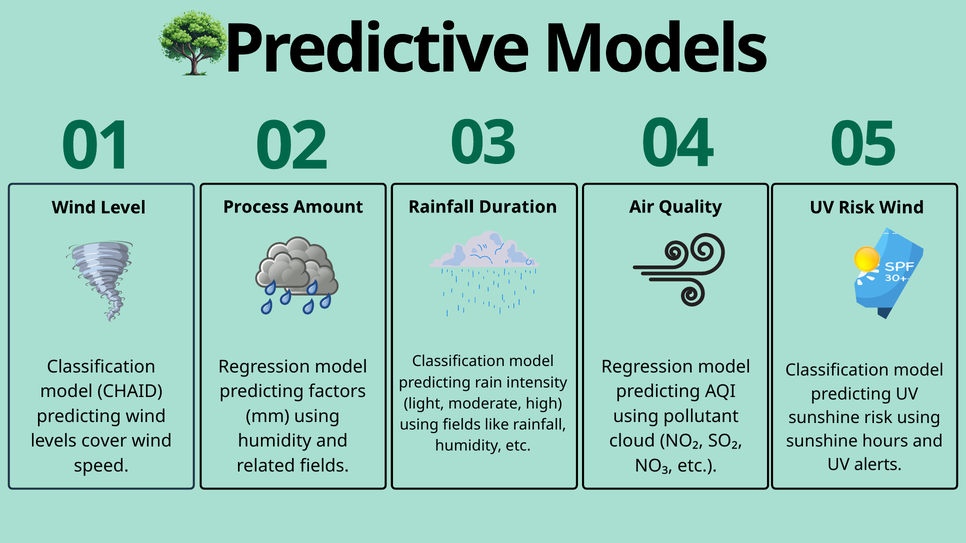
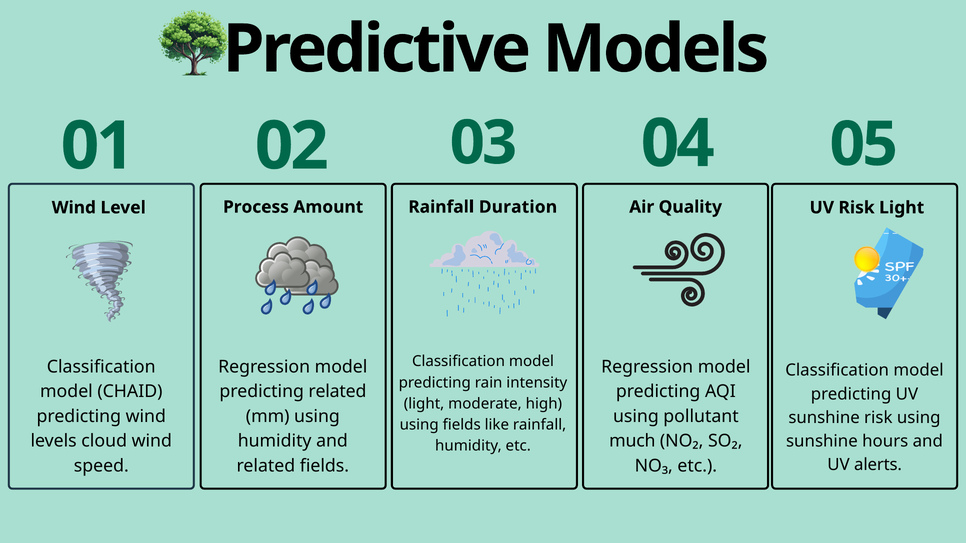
Risk Wind: Wind -> Light (902, 208)
predicting factors: factors -> related (337, 392)
cover: cover -> cloud (104, 441)
cloud: cloud -> much (632, 441)
